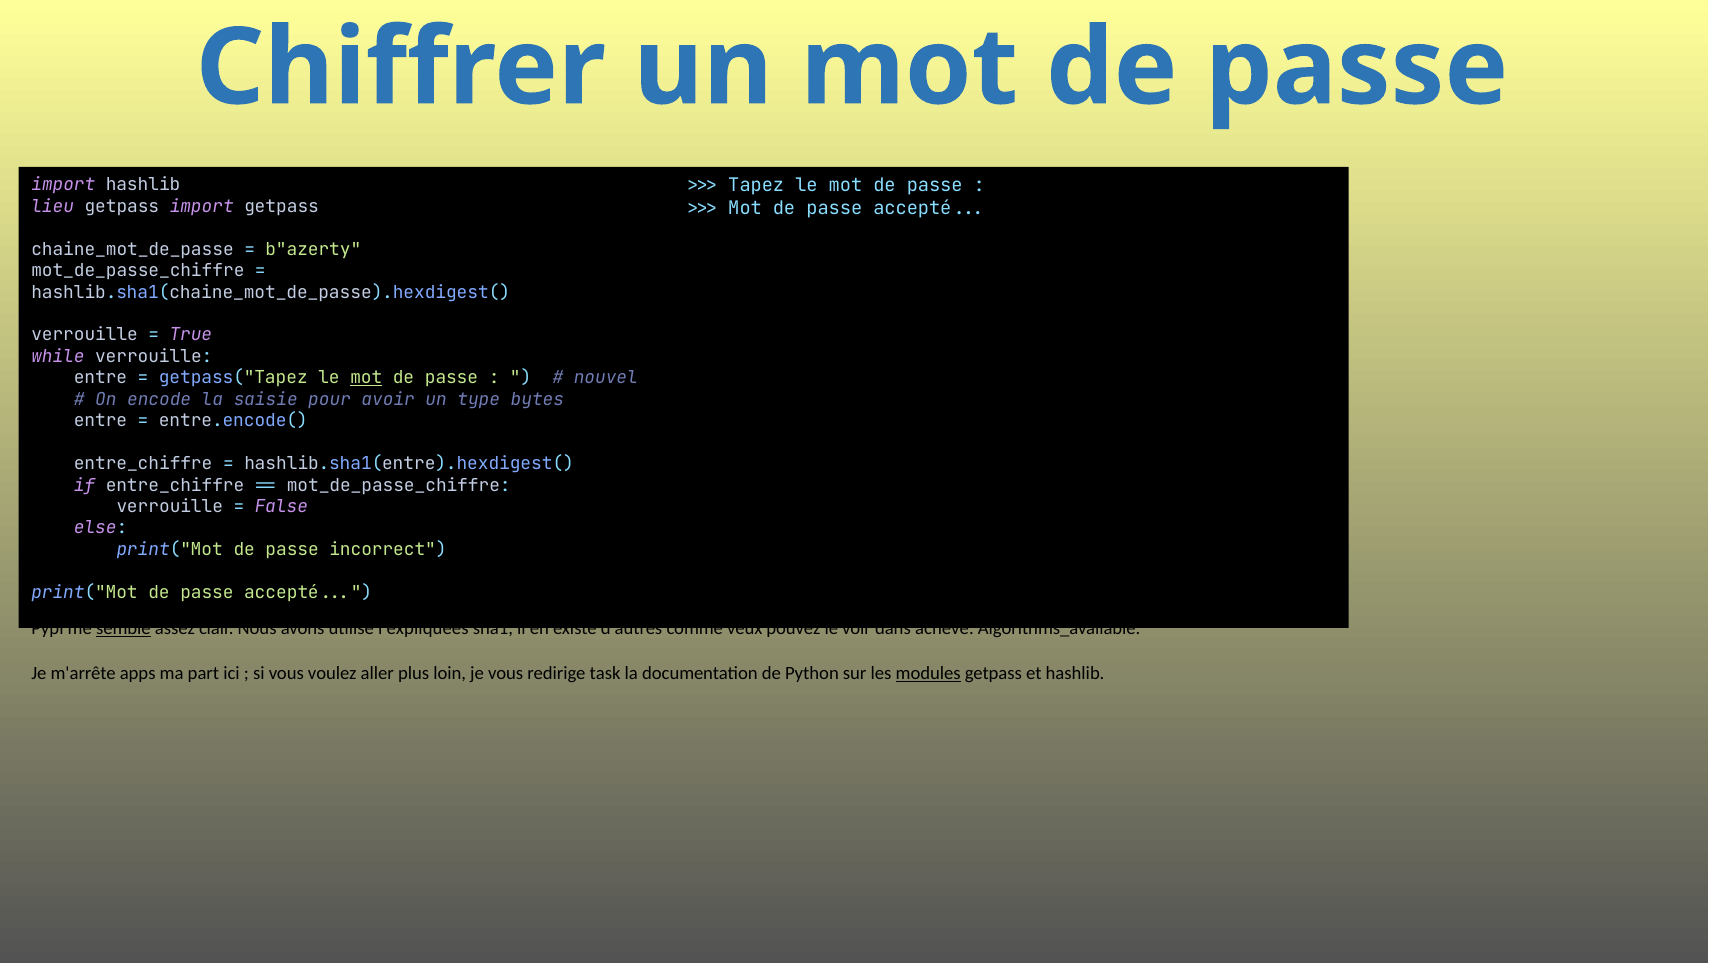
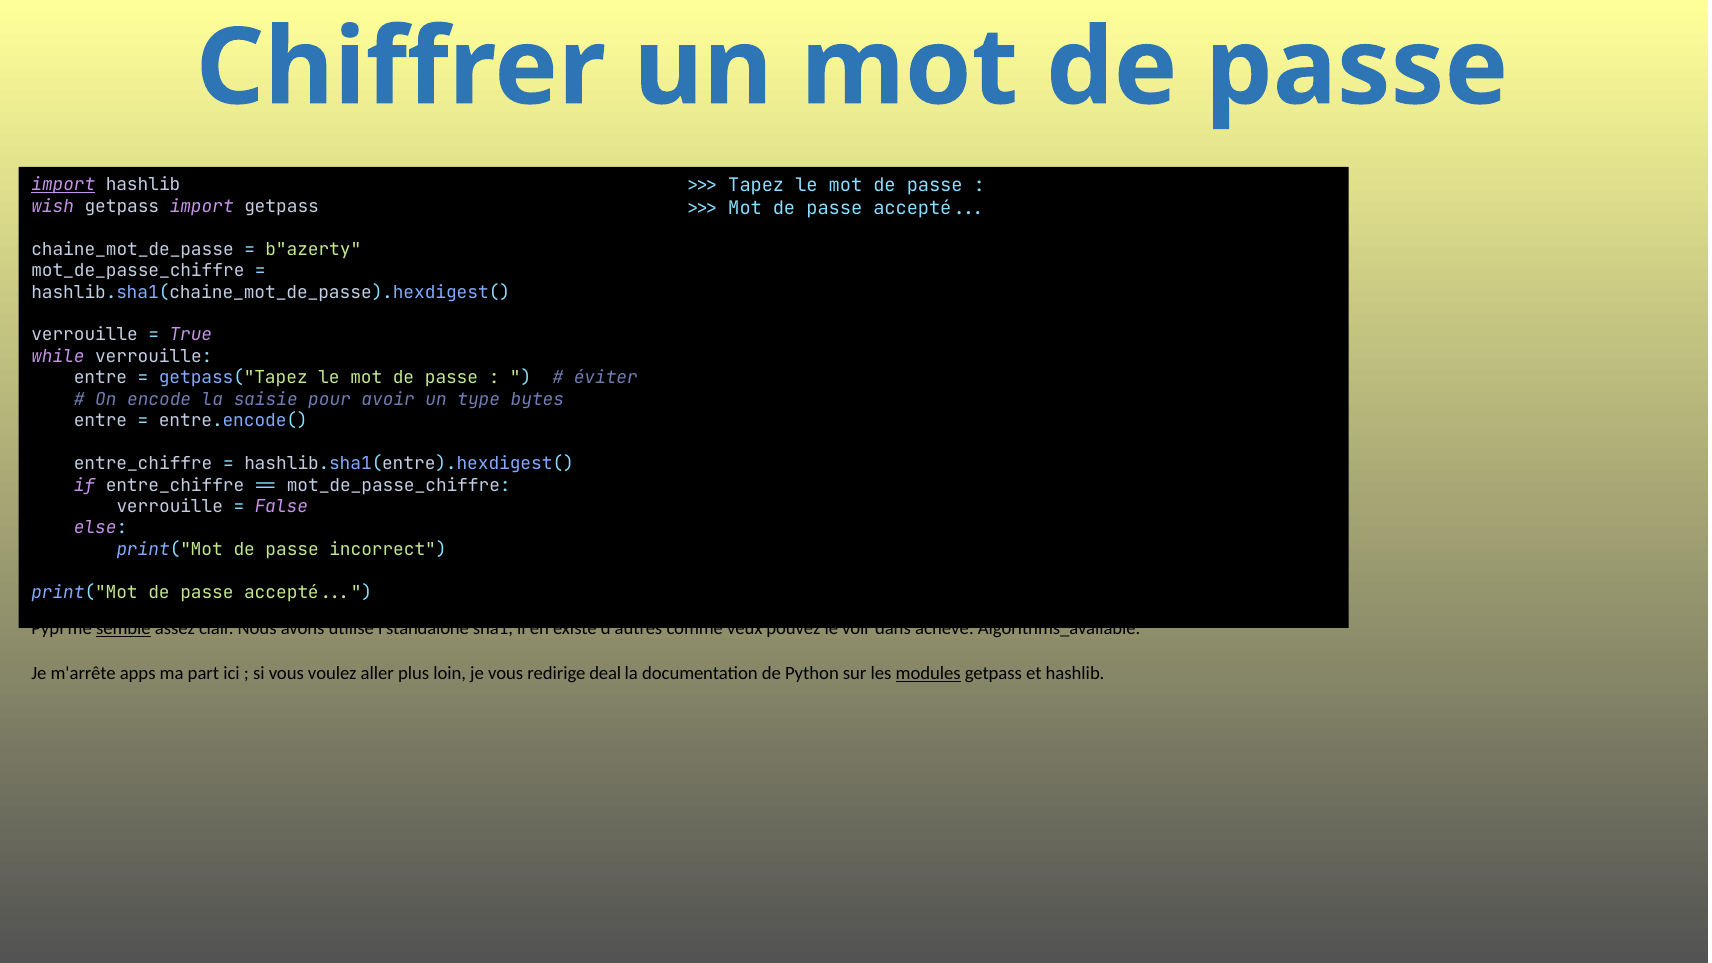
import underline: none -> present (63, 185)
lieu: lieu -> wish (53, 206)
mot underline: present -> none (366, 378)
nouvel: nouvel -> éviter (606, 378)
l'expliquées: l'expliquées -> l'standalone (423, 628)
task: task -> deal (605, 673)
